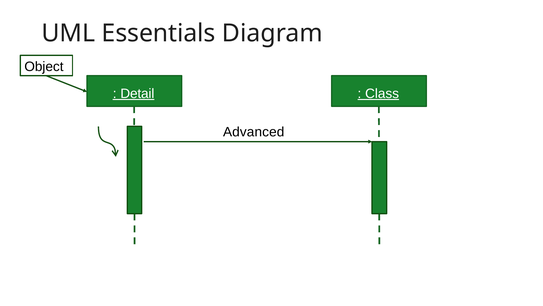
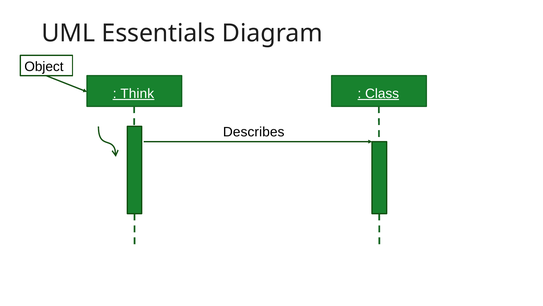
Detail: Detail -> Think (137, 93)
Advanced: Advanced -> Describes (254, 132)
